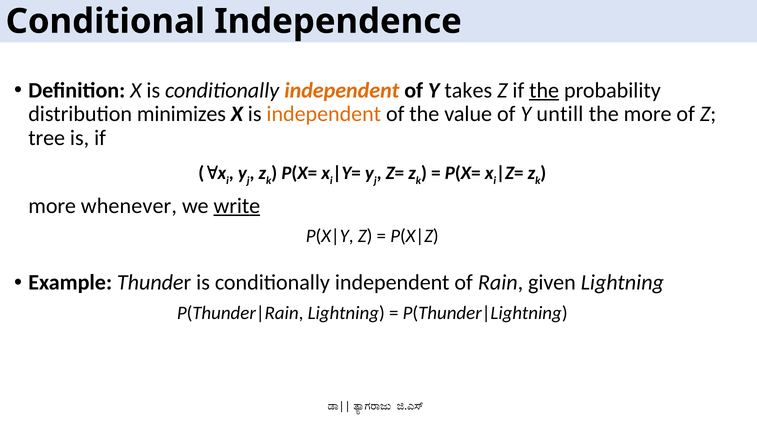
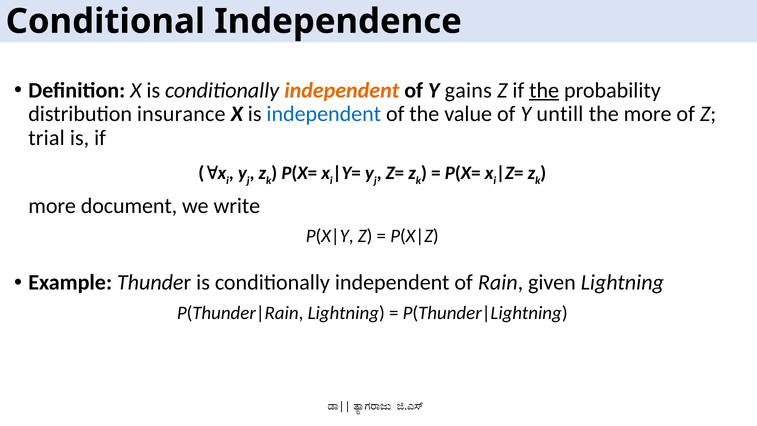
takes: takes -> gains (468, 90)
minimizes: minimizes -> insurance (181, 114)
independent colour: orange -> blue (324, 114)
tree: tree -> trial (47, 138)
whenever: whenever -> document (129, 206)
write underline: present -> none (237, 206)
